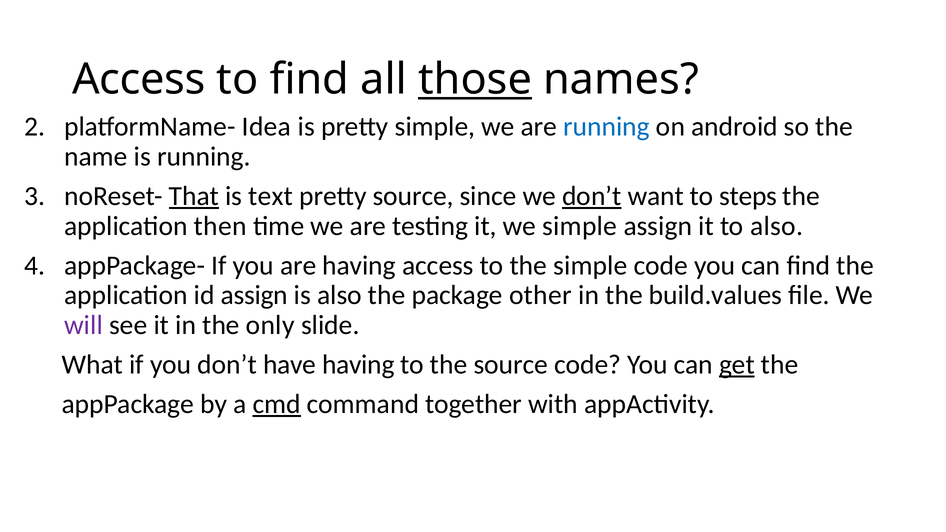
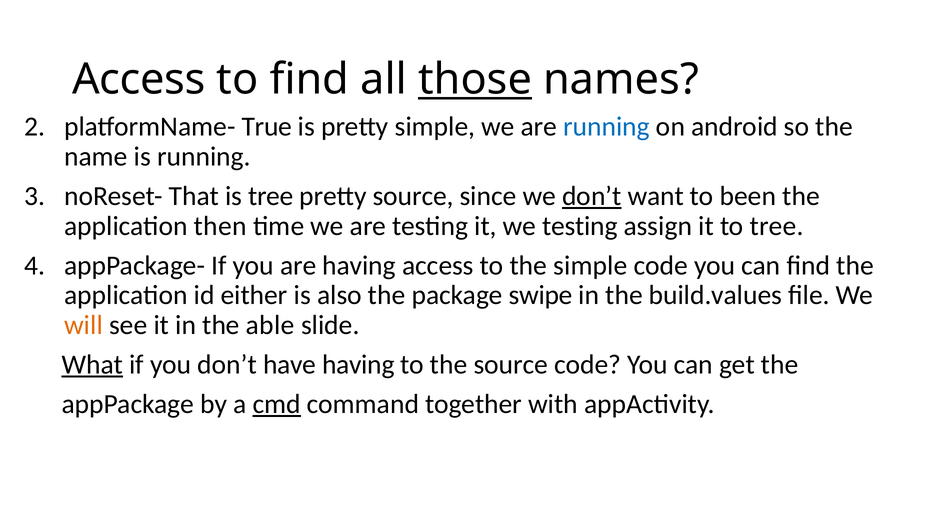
Idea: Idea -> True (267, 127)
That underline: present -> none (194, 196)
is text: text -> tree (271, 196)
steps: steps -> been (748, 196)
we simple: simple -> testing (580, 226)
to also: also -> tree (777, 226)
id assign: assign -> either (254, 295)
other: other -> swipe (541, 295)
will colour: purple -> orange (84, 325)
only: only -> able (270, 325)
What underline: none -> present (92, 365)
get underline: present -> none (737, 365)
